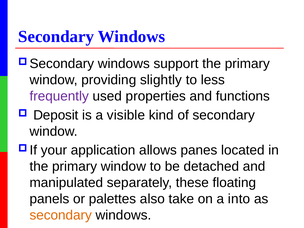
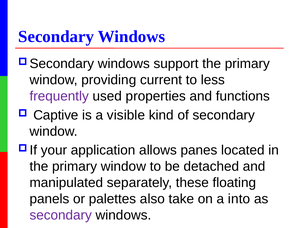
slightly: slightly -> current (161, 80)
Deposit: Deposit -> Captive (56, 115)
secondary colour: orange -> purple (61, 215)
